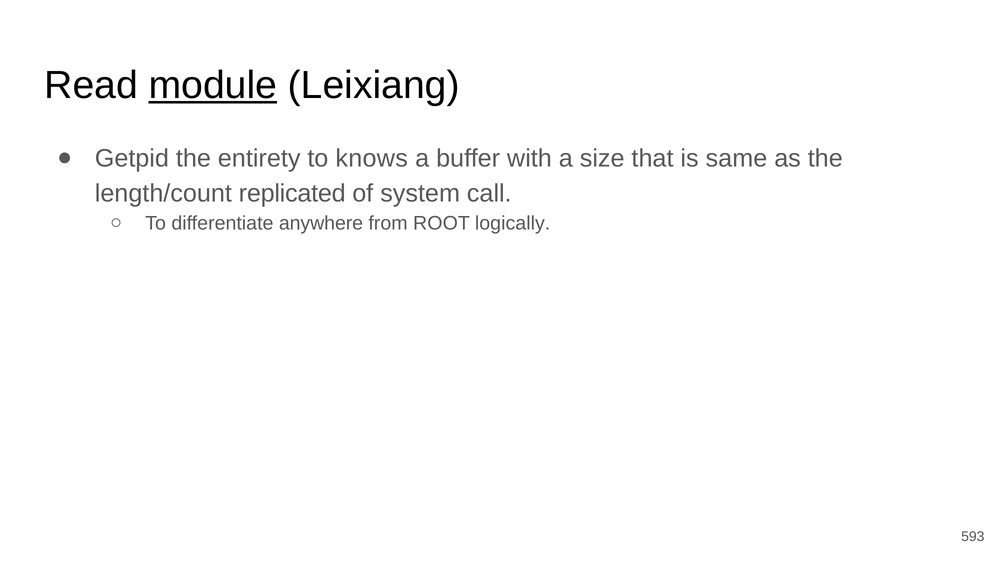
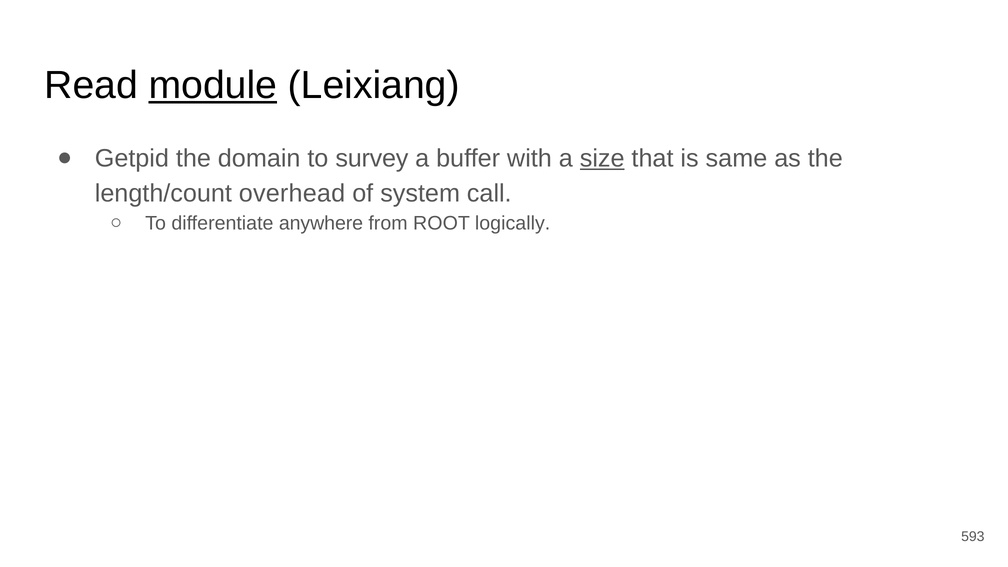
entirety: entirety -> domain (259, 159)
knows: knows -> survey (372, 159)
size underline: none -> present (602, 159)
replicated: replicated -> overhead (292, 193)
